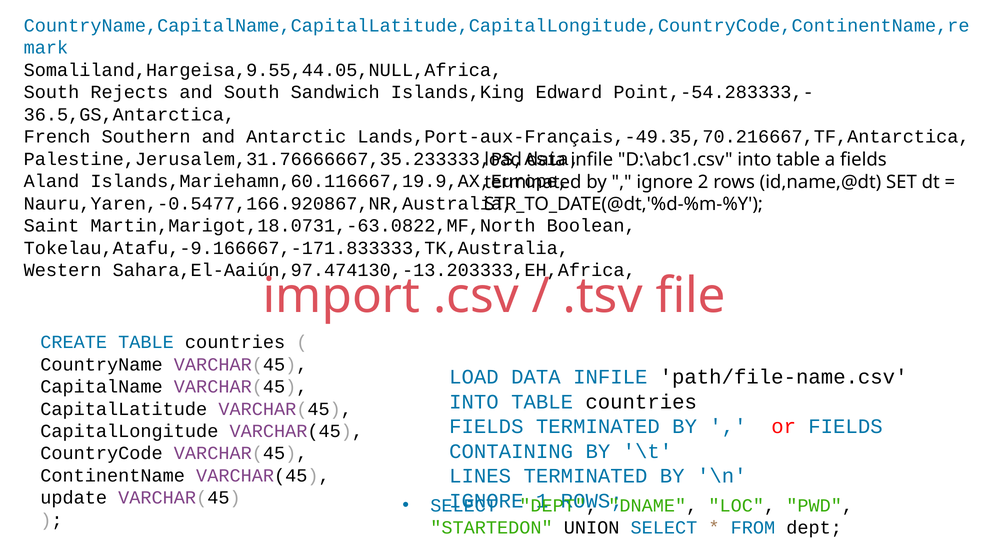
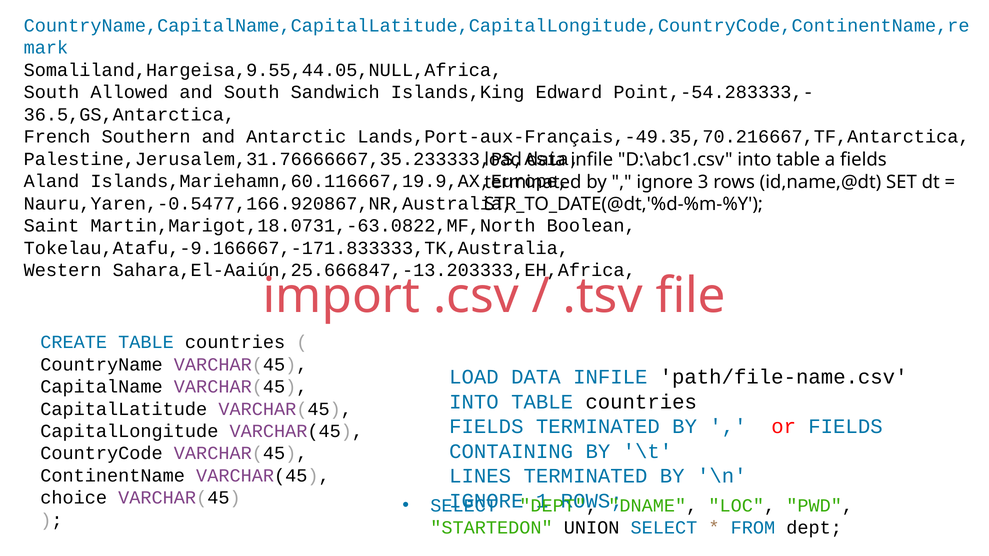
Rejects: Rejects -> Allowed (129, 92)
2: 2 -> 3 (703, 182)
Sahara,El-Aaiún,97.474130,-13.203333,EH,Africa: Sahara,El-Aaiún,97.474130,-13.203333,EH,Africa -> Sahara,El-Aaiún,25.666847,-13.203333,EH,Africa (374, 270)
update: update -> choice (74, 498)
